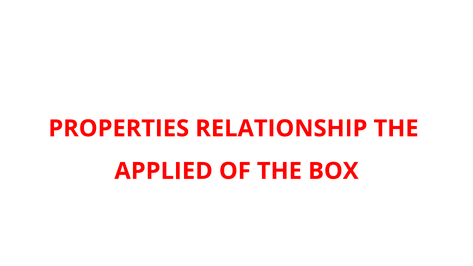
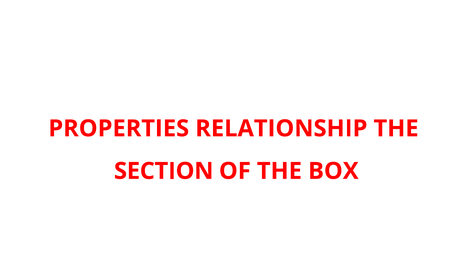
APPLIED: APPLIED -> SECTION (164, 171)
